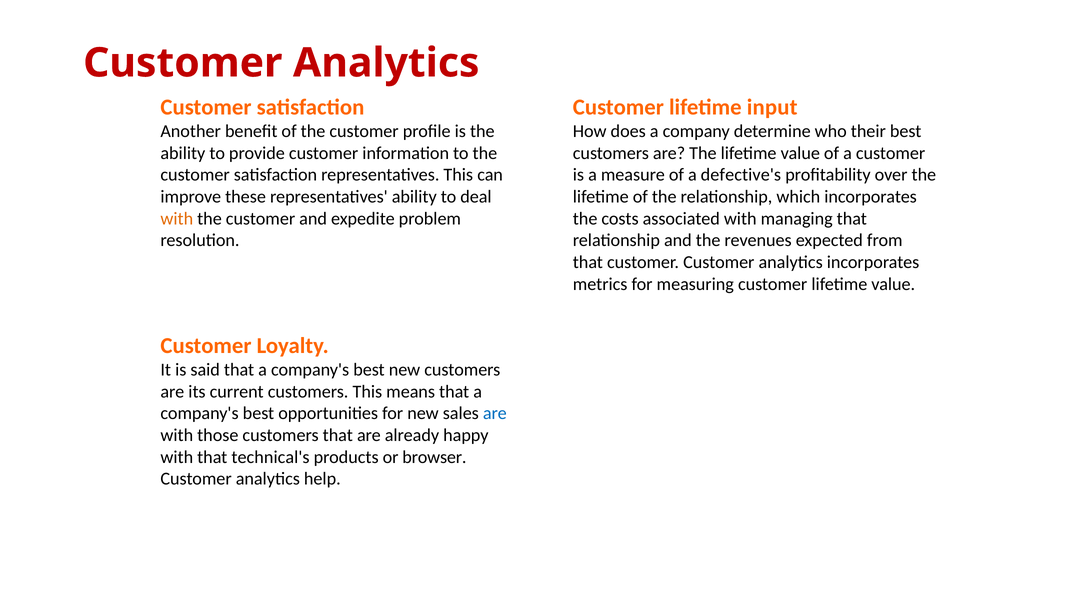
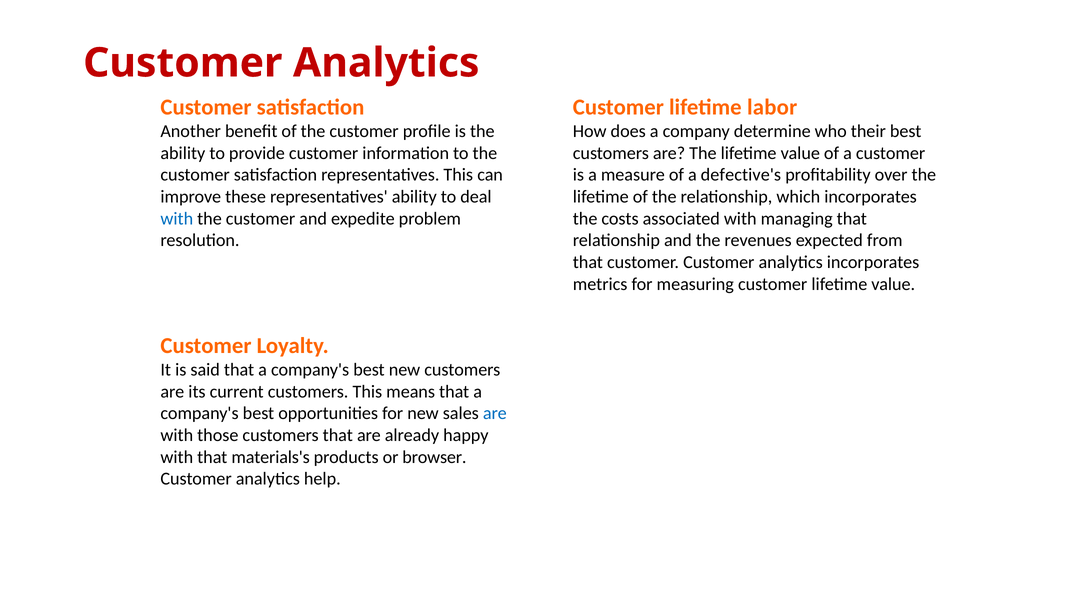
input: input -> labor (772, 107)
with colour: orange -> blue (177, 218)
technical's: technical's -> materials's (271, 457)
